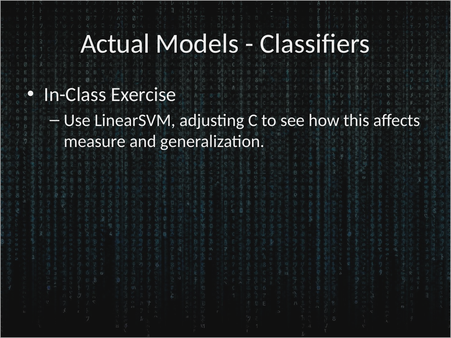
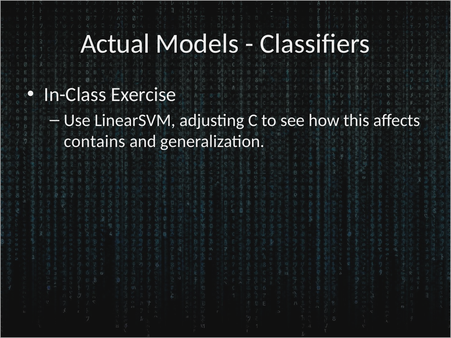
measure: measure -> contains (95, 142)
